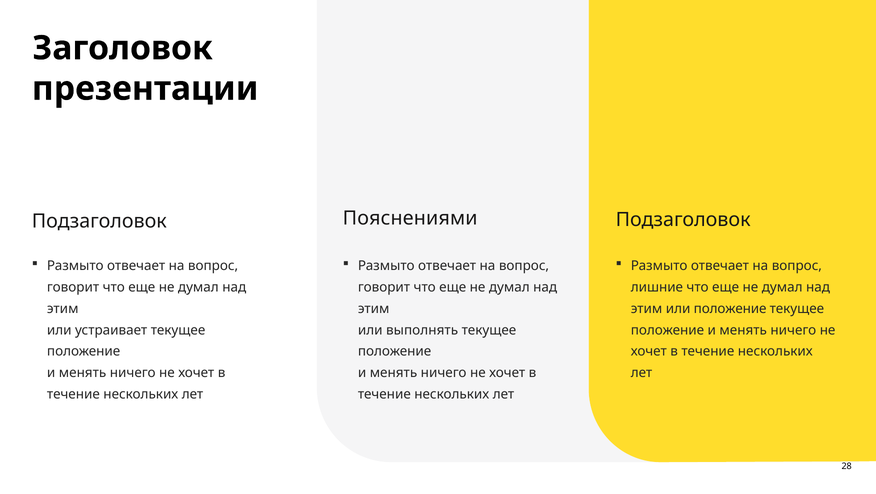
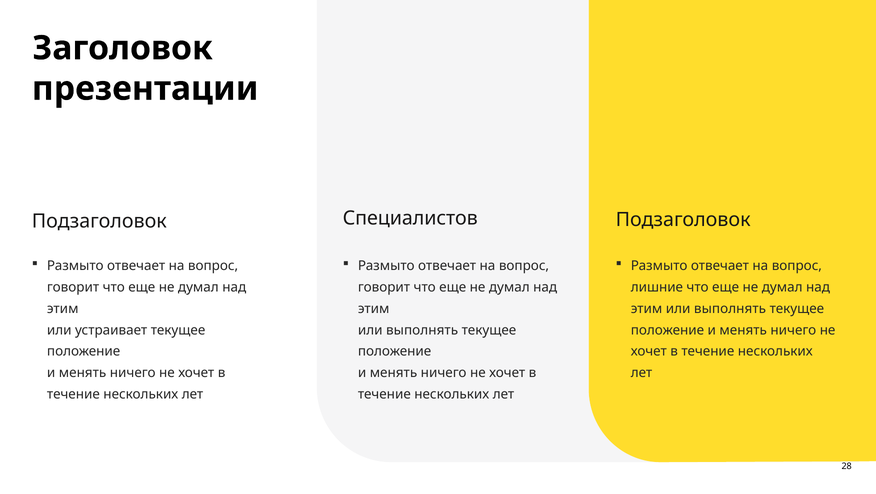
Пояснениями: Пояснениями -> Специалистов (410, 218)
положение: положение -> выполнять (730, 309)
